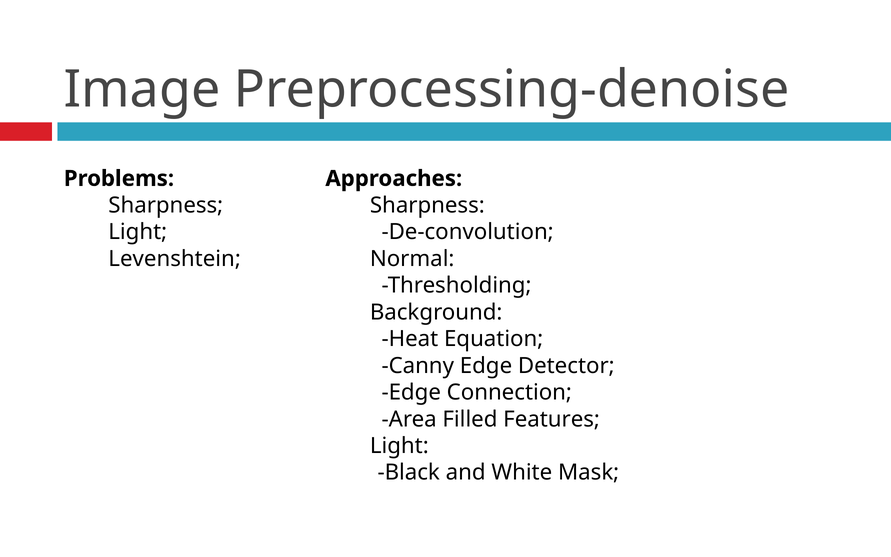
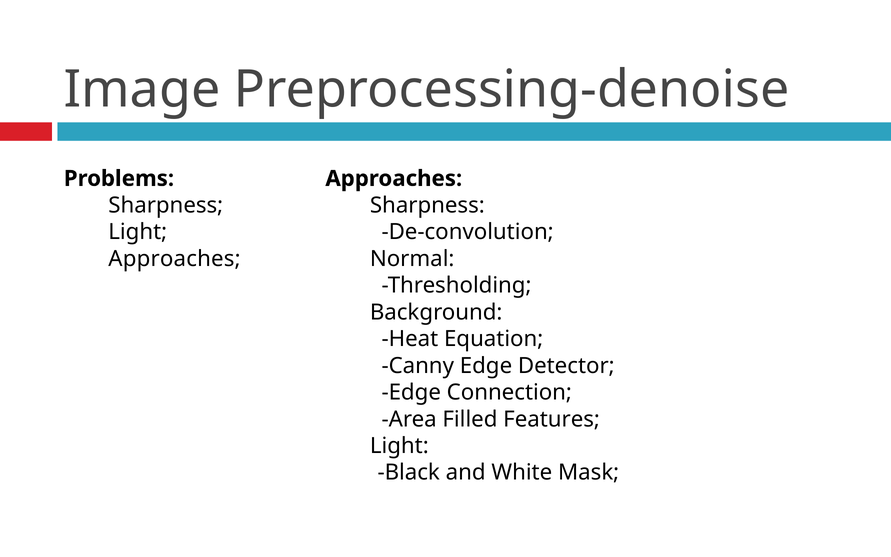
Levenshtein: Levenshtein -> Approaches (175, 259)
